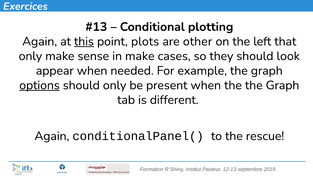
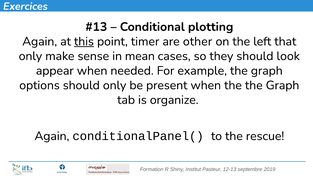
plots: plots -> timer (145, 41)
in make: make -> mean (140, 56)
options underline: present -> none (40, 85)
different: different -> organize (174, 100)
